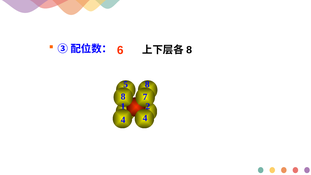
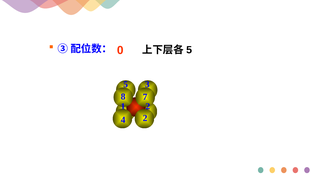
6: 6 -> 0 (120, 50)
8: 8 -> 5 (189, 50)
5 8: 8 -> 3 (147, 84)
4 4: 4 -> 2 (145, 118)
